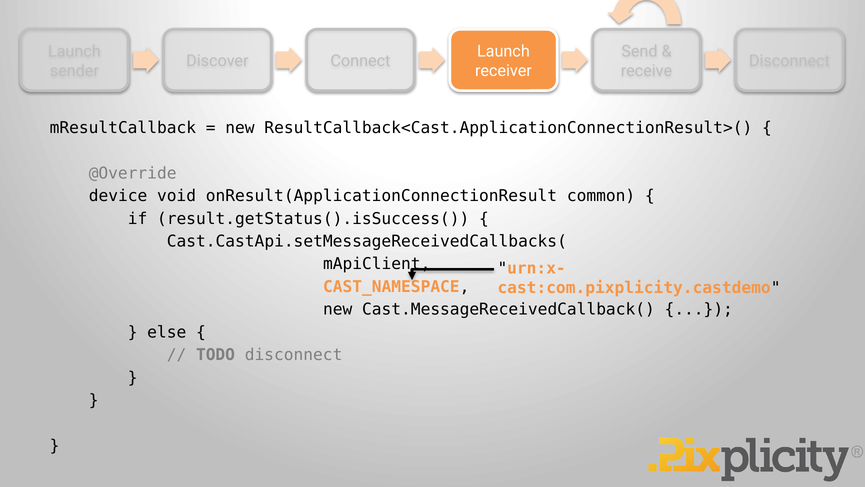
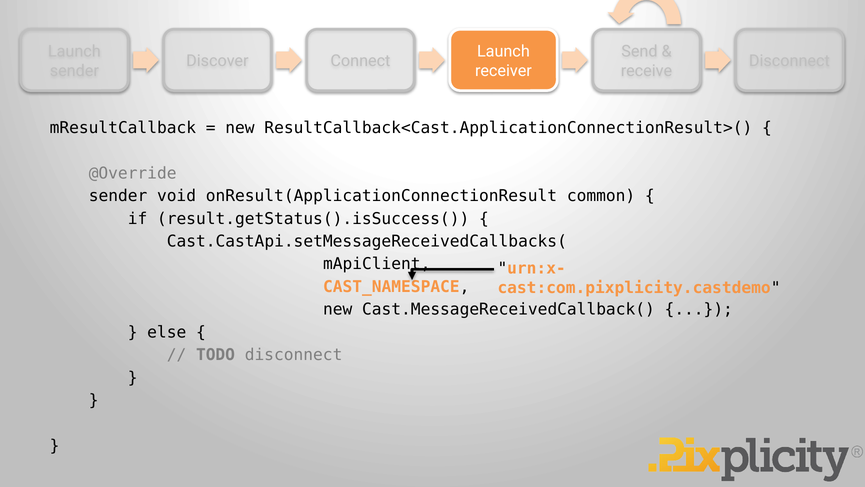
device: device -> sender (118, 196)
